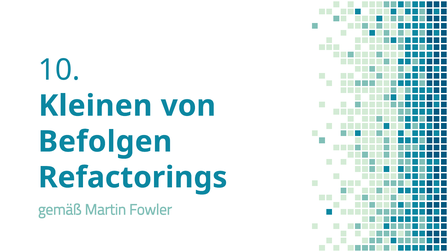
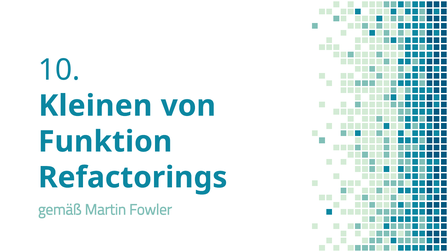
Befolgen: Befolgen -> Funktion (105, 142)
